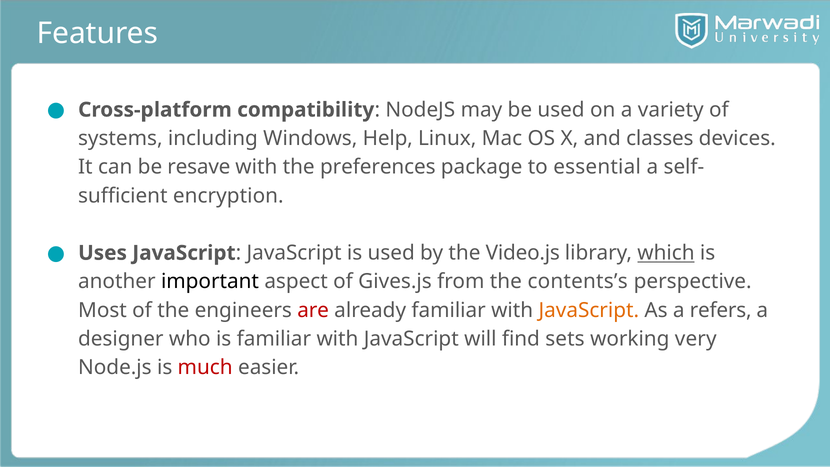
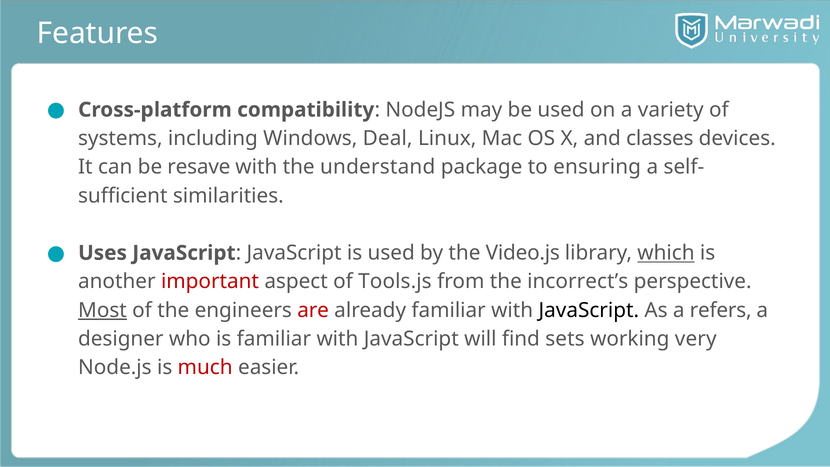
Help: Help -> Deal (388, 138)
preferences: preferences -> understand (378, 167)
essential: essential -> ensuring (597, 167)
encryption: encryption -> similarities (228, 196)
important colour: black -> red (210, 282)
Gives.js: Gives.js -> Tools.js (395, 282)
contents’s: contents’s -> incorrect’s (578, 282)
Most underline: none -> present (102, 310)
JavaScript colour: orange -> black (589, 310)
